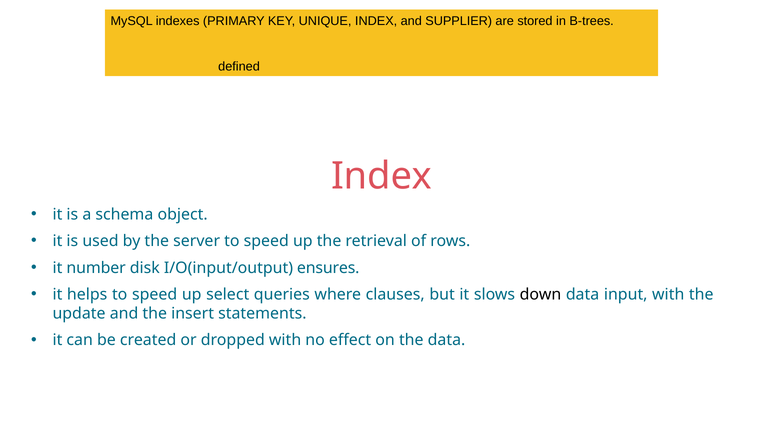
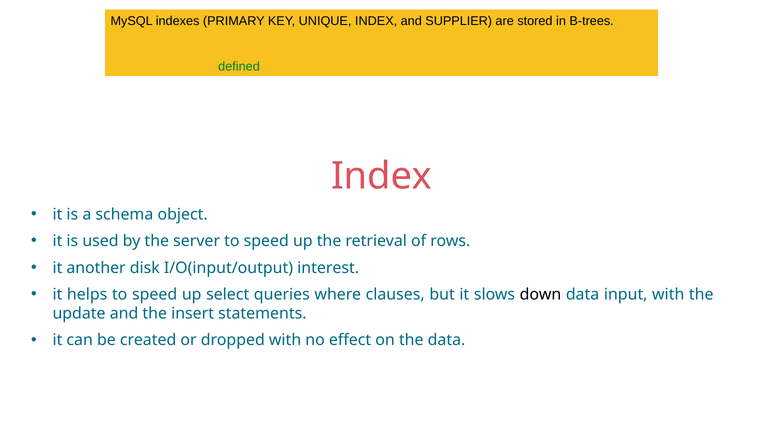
defined colour: black -> green (239, 67)
number: number -> another (96, 268)
ensures: ensures -> interest (328, 268)
